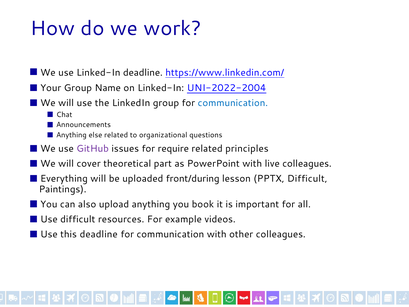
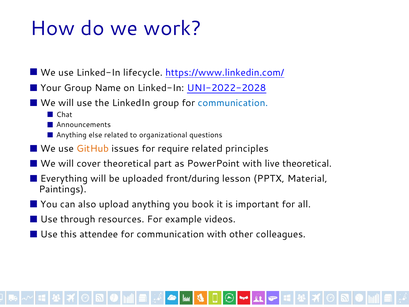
Linked-In deadline: deadline -> lifecycle (143, 73)
UNI-2022-2004: UNI-2022-2004 -> UNI-2022-2028 (226, 88)
GitHub colour: purple -> orange (93, 149)
live colleagues: colleagues -> theoretical (307, 164)
PPTX Difficult: Difficult -> Material (307, 179)
Use difficult: difficult -> through (78, 219)
this deadline: deadline -> attendee (99, 234)
